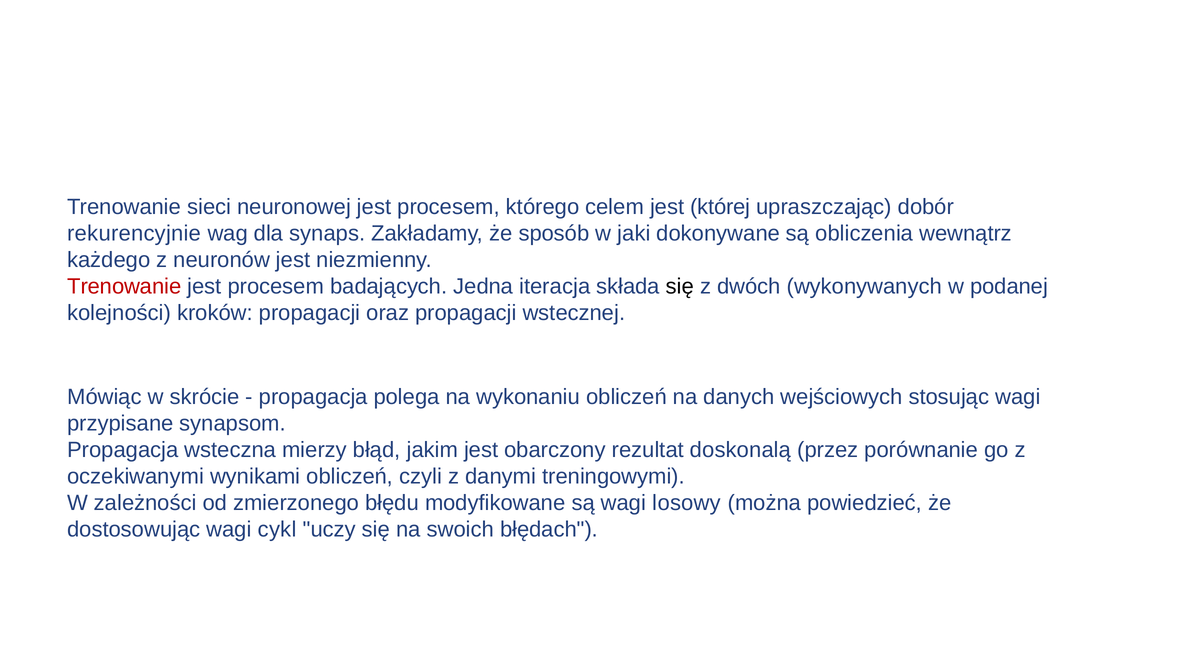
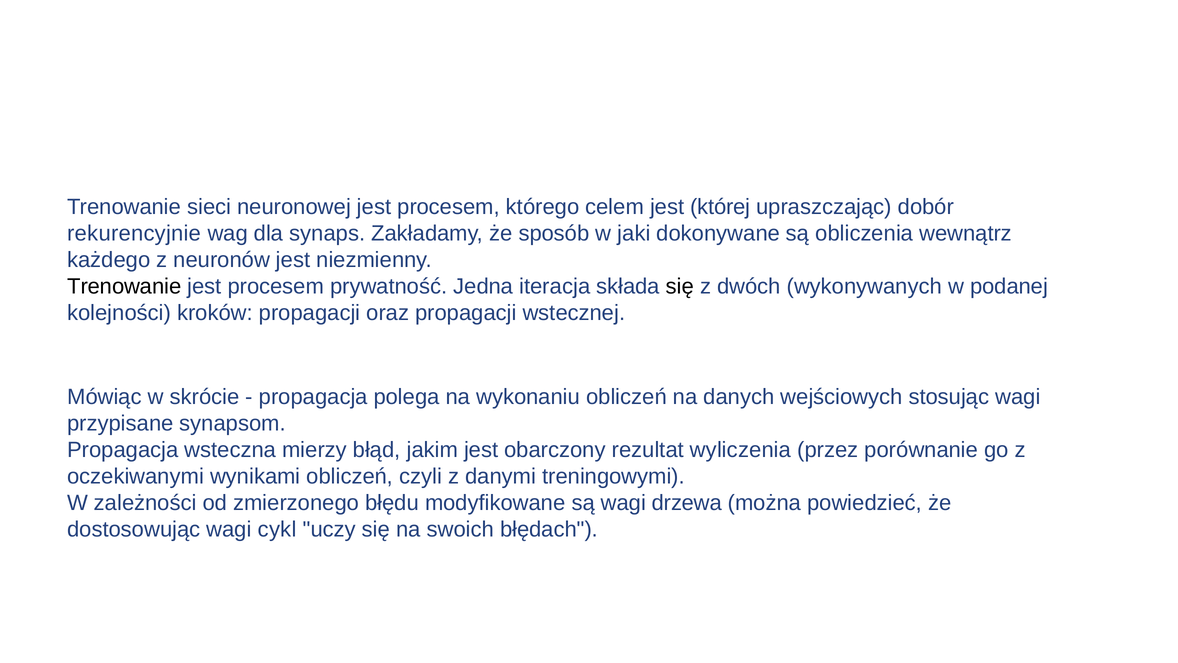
Trenowanie colour: red -> black (124, 286)
badających: badających -> prywatność (389, 286)
doskonalą: doskonalą -> wyliczenia (741, 450)
losowy: losowy -> drzewa (687, 503)
